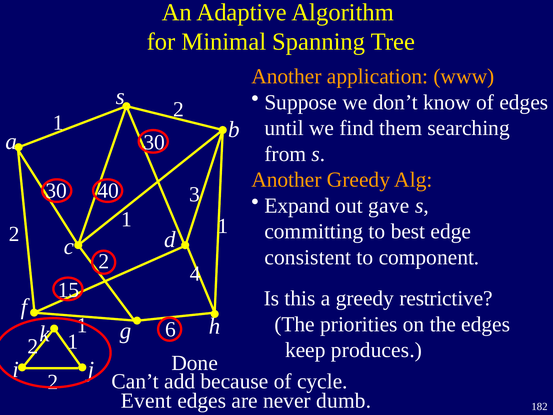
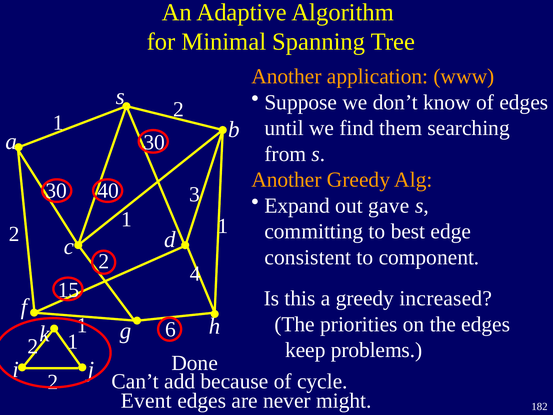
restrictive: restrictive -> increased (446, 298)
produces: produces -> problems (377, 350)
dumb: dumb -> might (344, 400)
